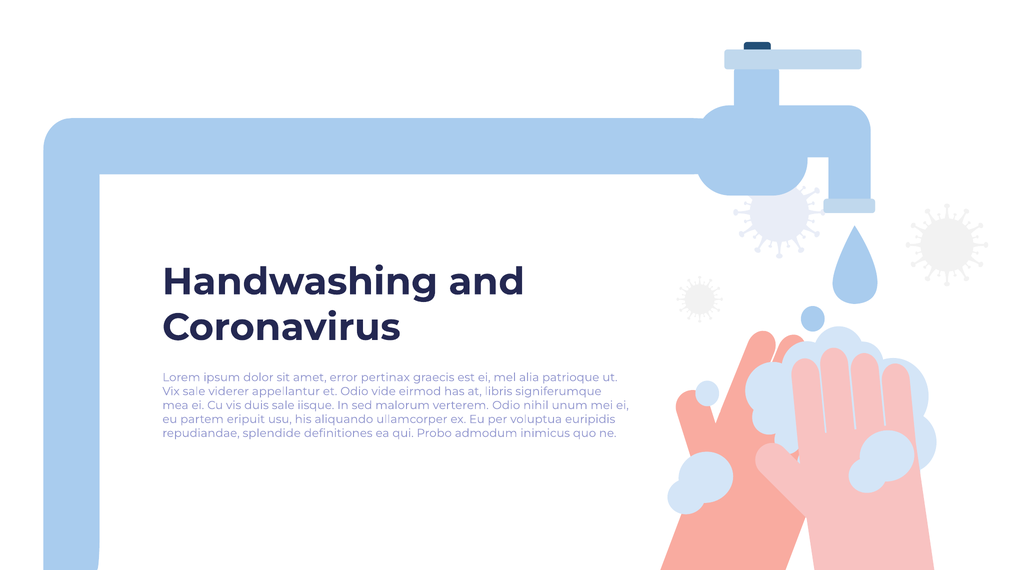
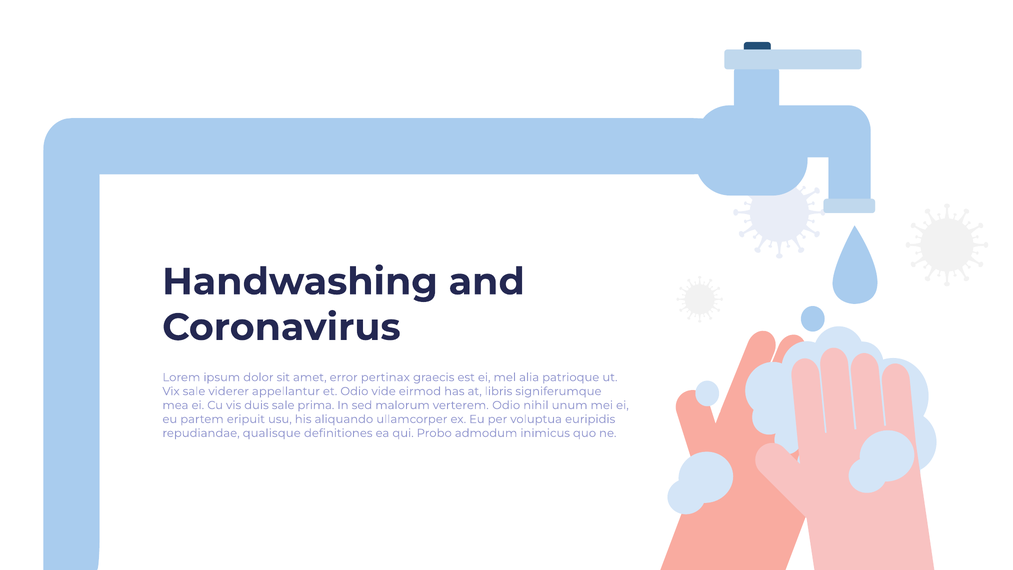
iisque: iisque -> prima (316, 405)
splendide: splendide -> qualisque (272, 433)
